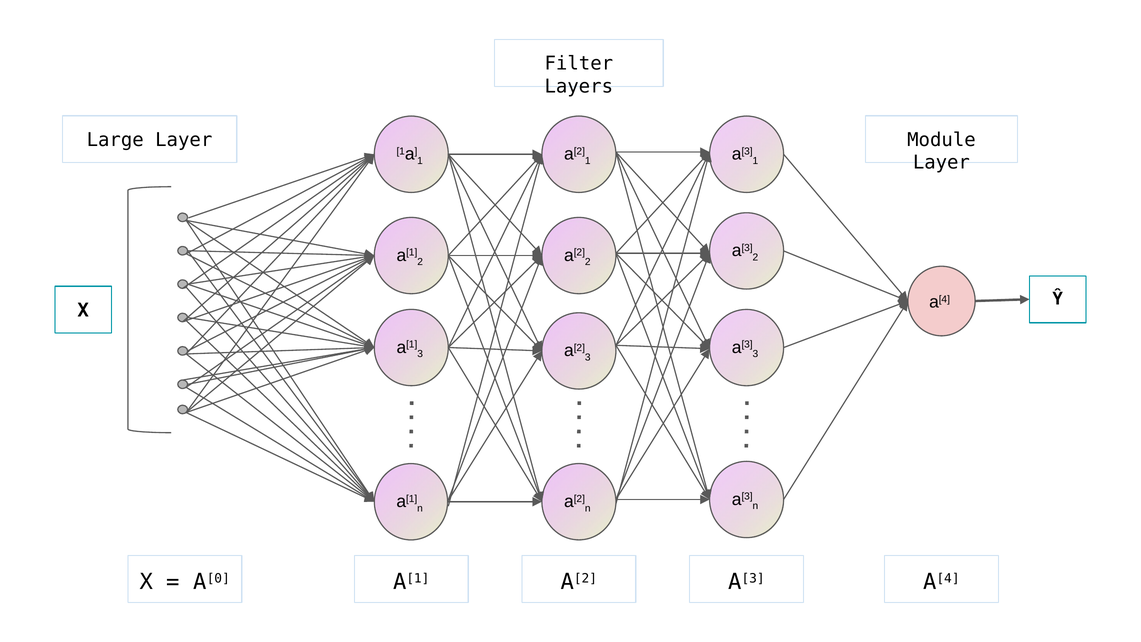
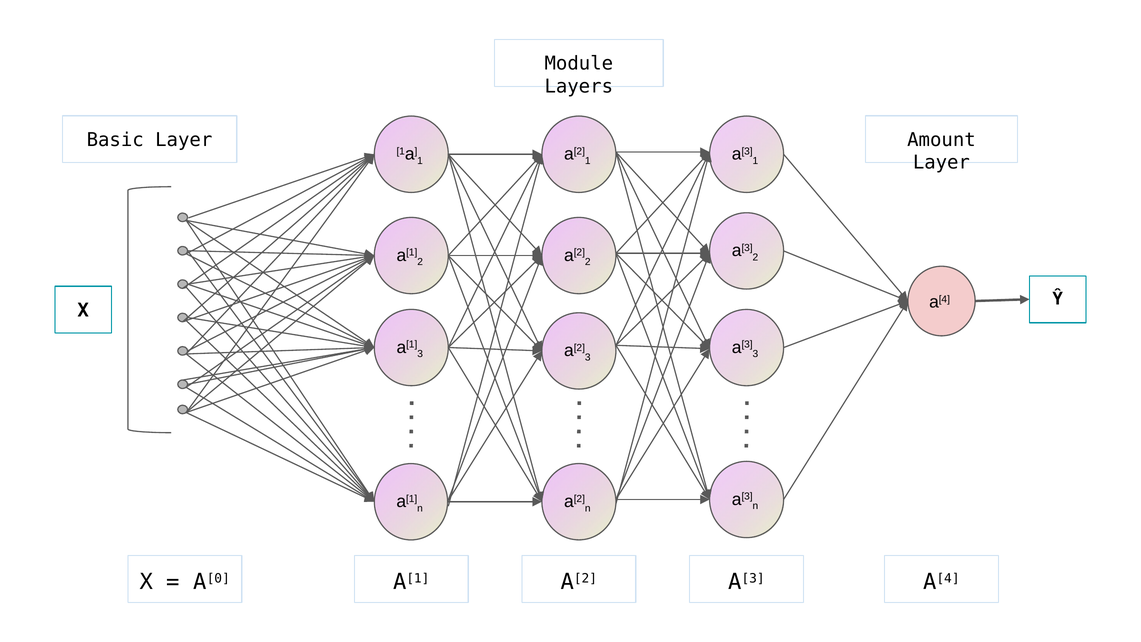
Filter: Filter -> Module (579, 64)
Large: Large -> Basic (115, 140)
Module: Module -> Amount (941, 140)
